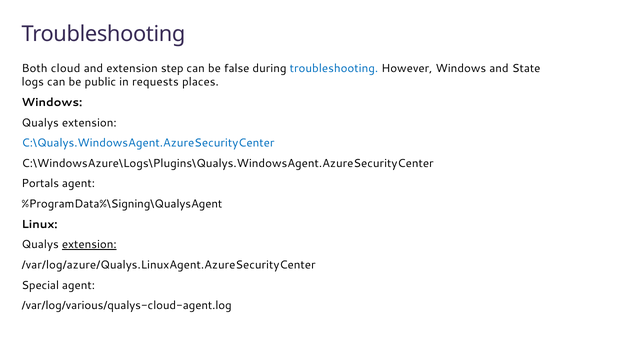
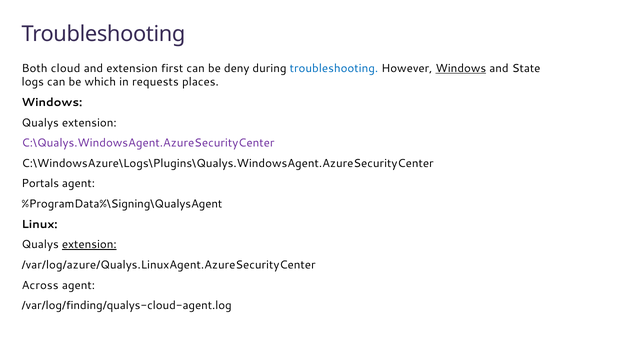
step: step -> first (172, 68)
false: false -> deny (237, 68)
Windows underline: none -> present (461, 68)
public: public -> which (100, 82)
C:\Qualys.WindowsAgent.AzureSecurityCenter colour: blue -> purple (148, 143)
Special: Special -> Across (40, 285)
/var/log/various/qualys-cloud-agent.log: /var/log/various/qualys-cloud-agent.log -> /var/log/finding/qualys-cloud-agent.log (127, 306)
